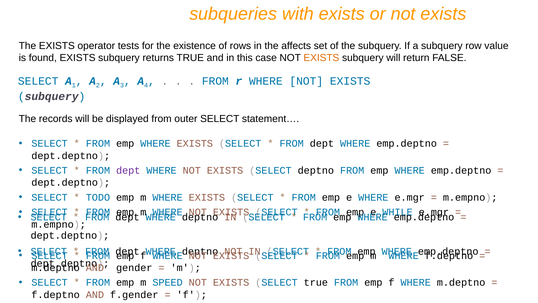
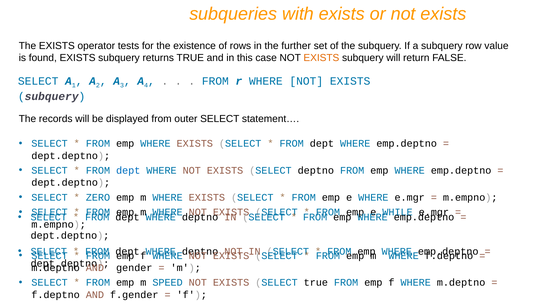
affects: affects -> further (296, 46)
dept colour: purple -> blue (128, 170)
TODO: TODO -> ZERO (98, 197)
